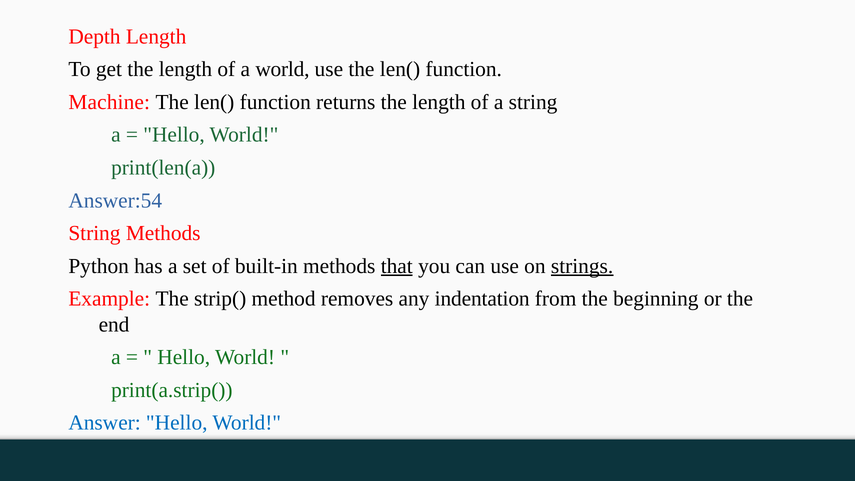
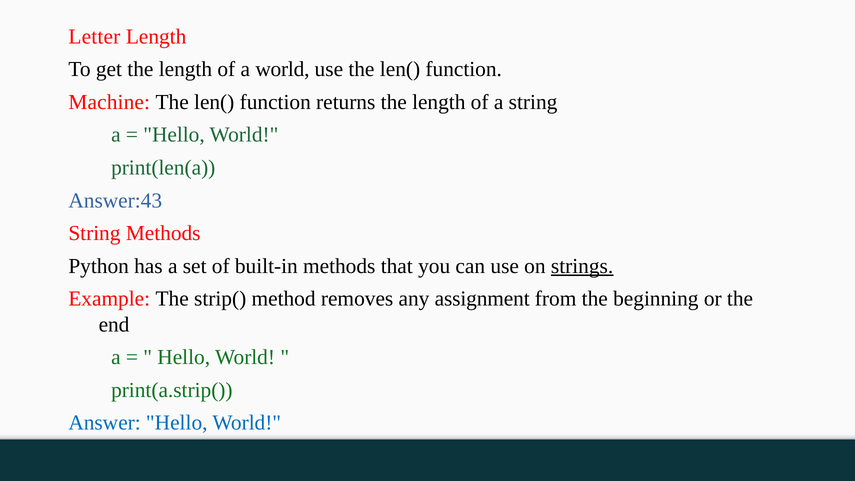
Depth: Depth -> Letter (94, 37)
Answer:54: Answer:54 -> Answer:43 (115, 201)
that underline: present -> none (397, 266)
indentation: indentation -> assignment (482, 299)
